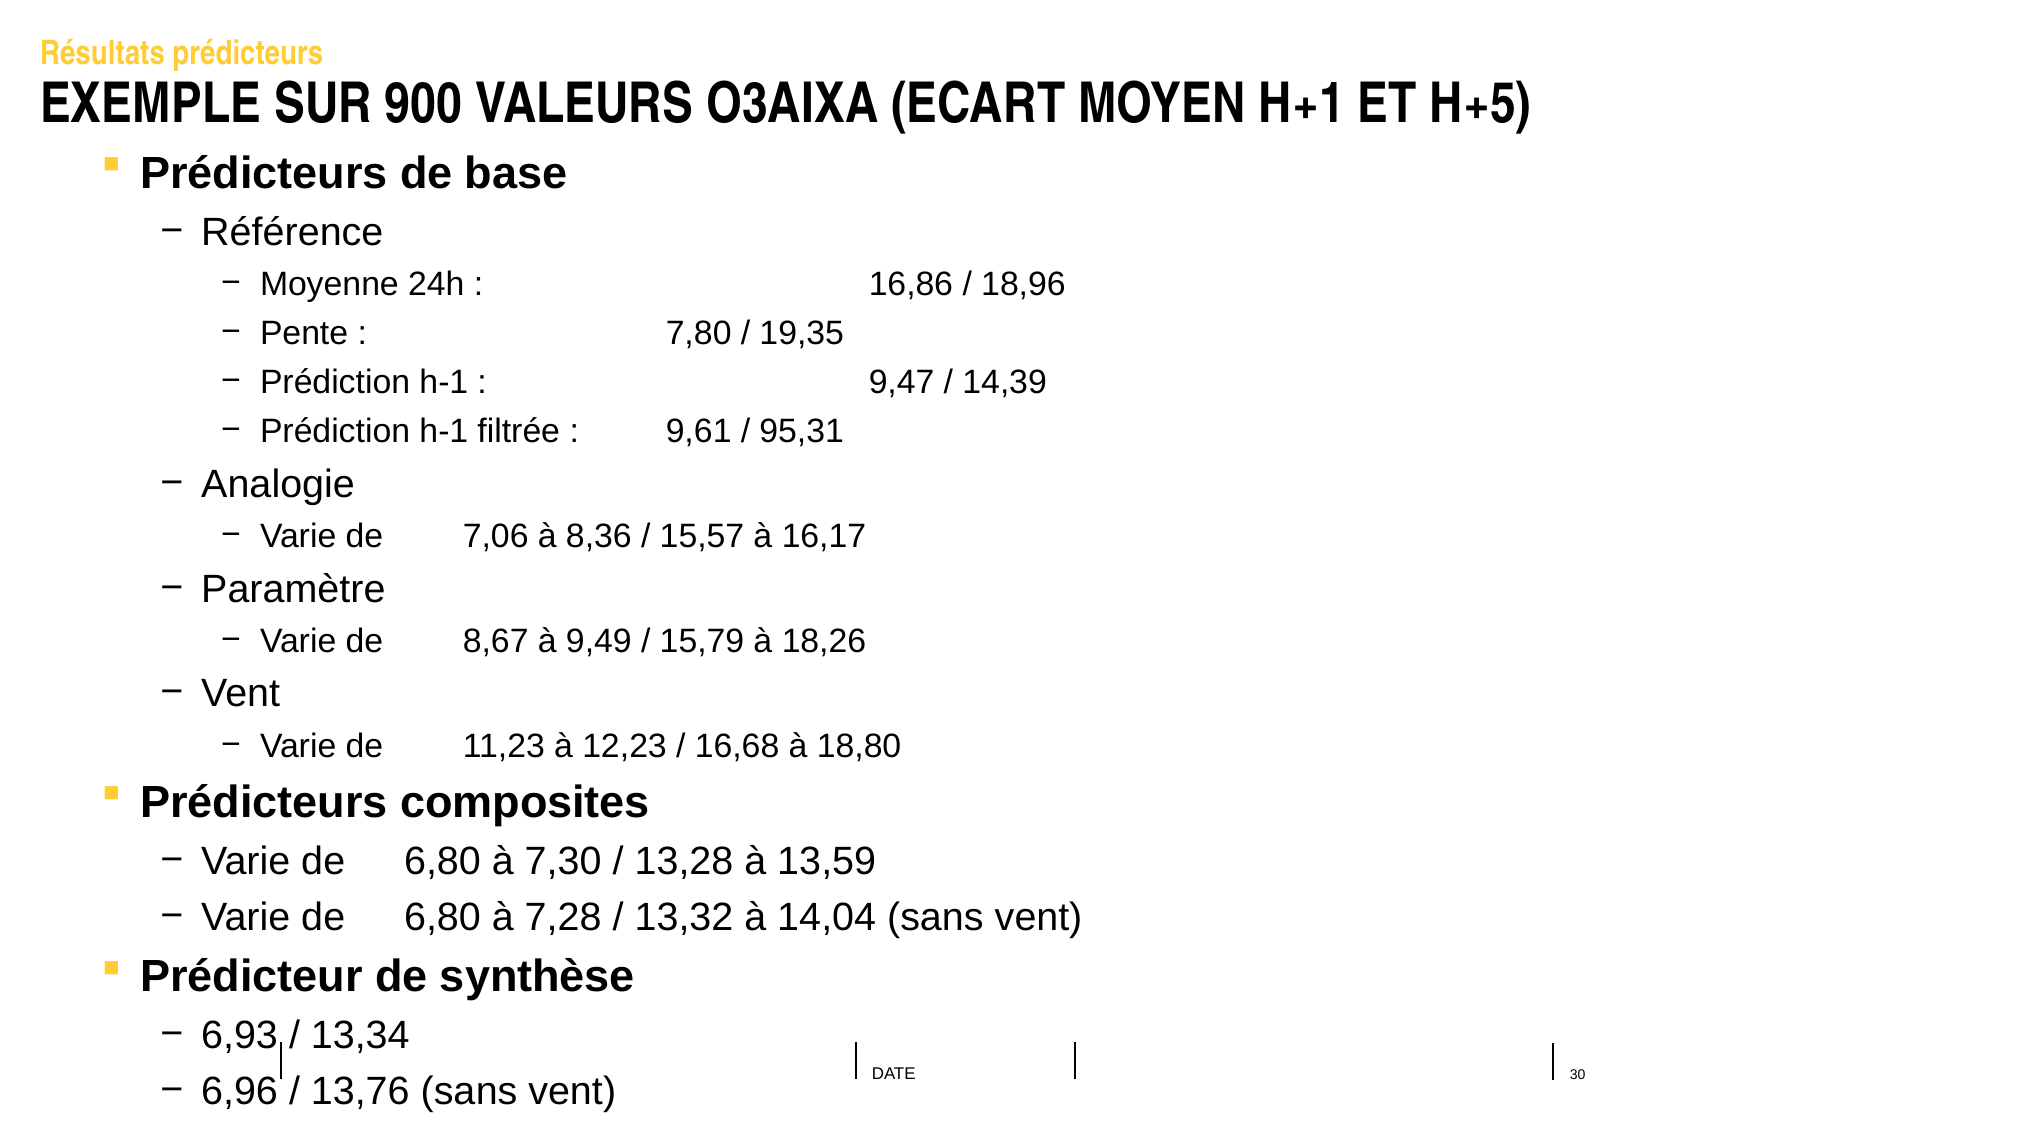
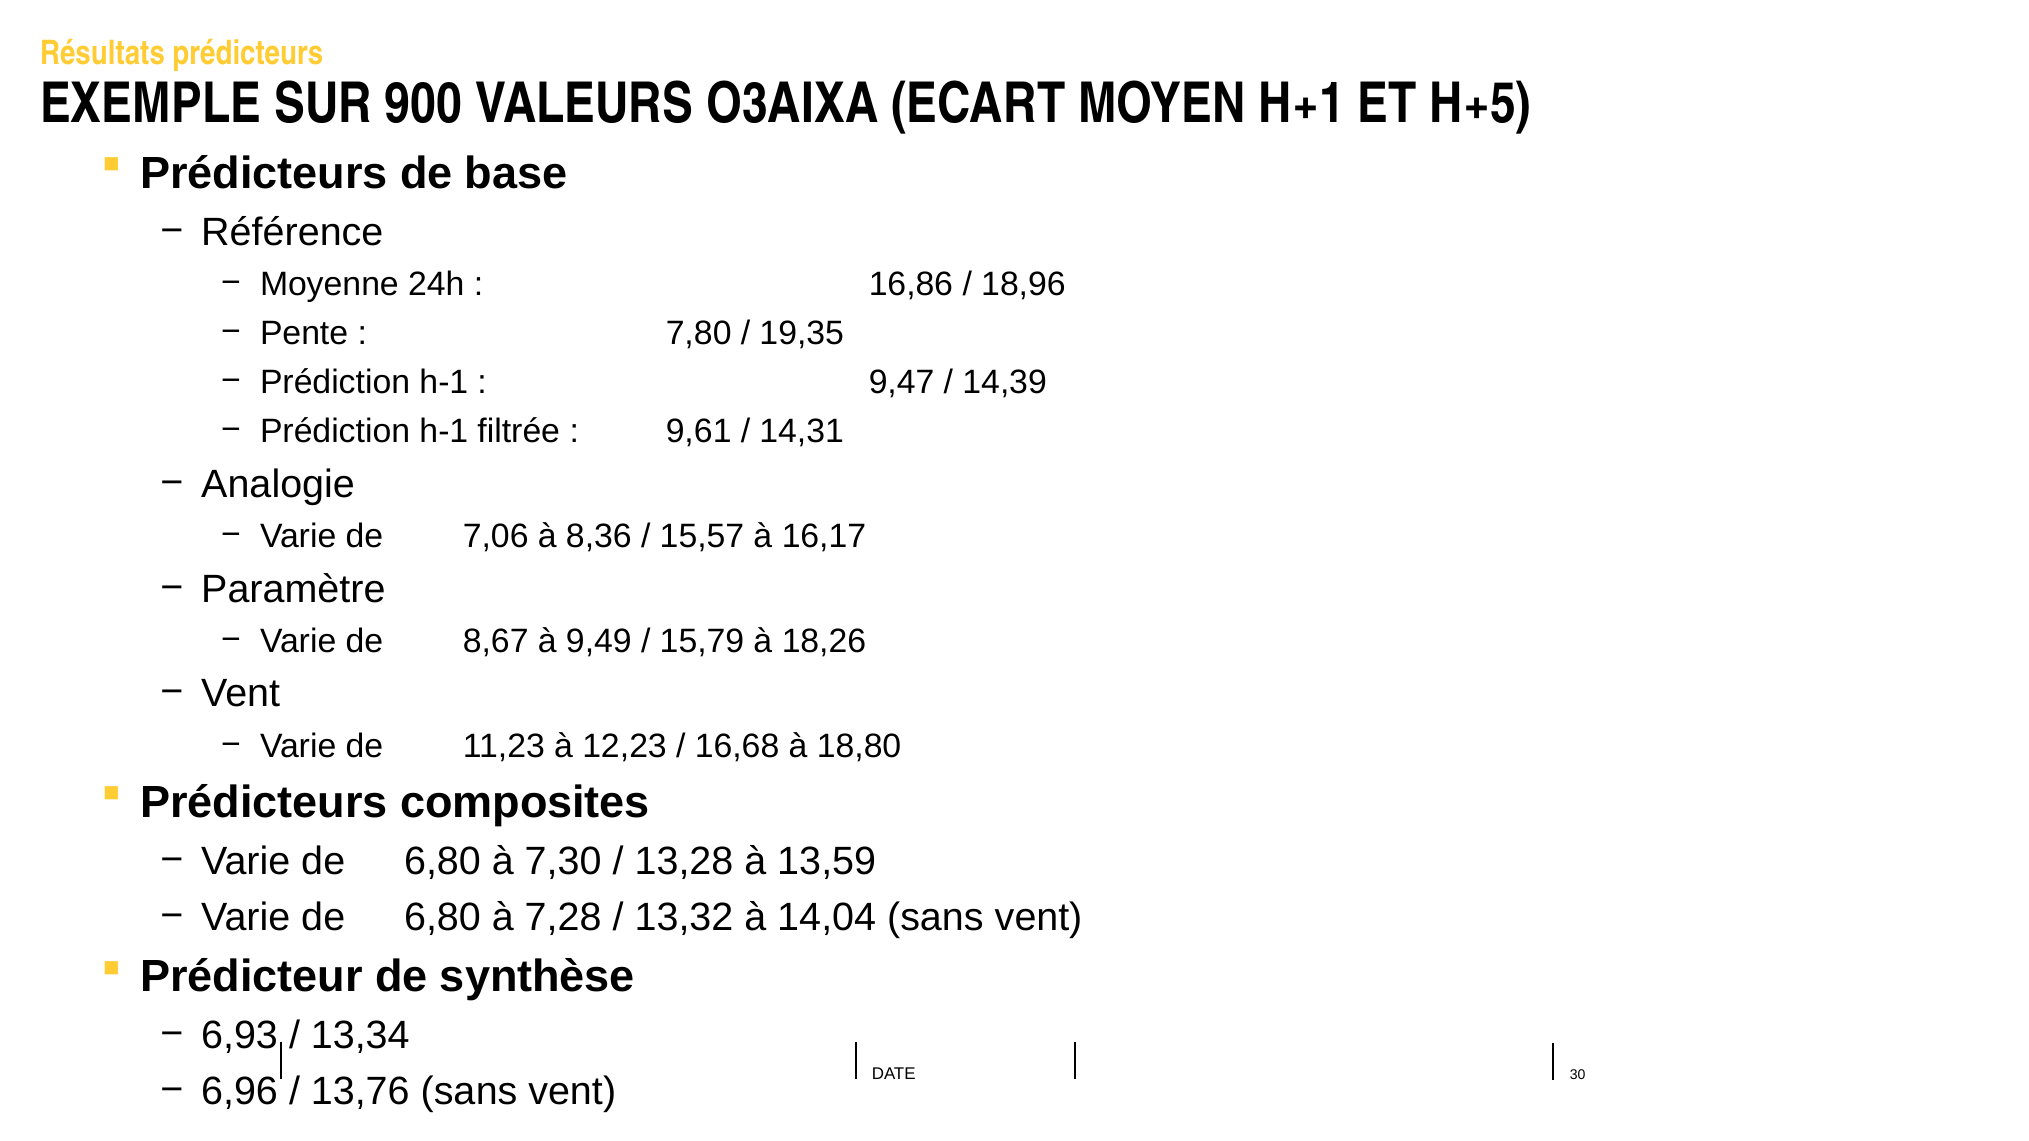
95,31: 95,31 -> 14,31 (802, 432)
